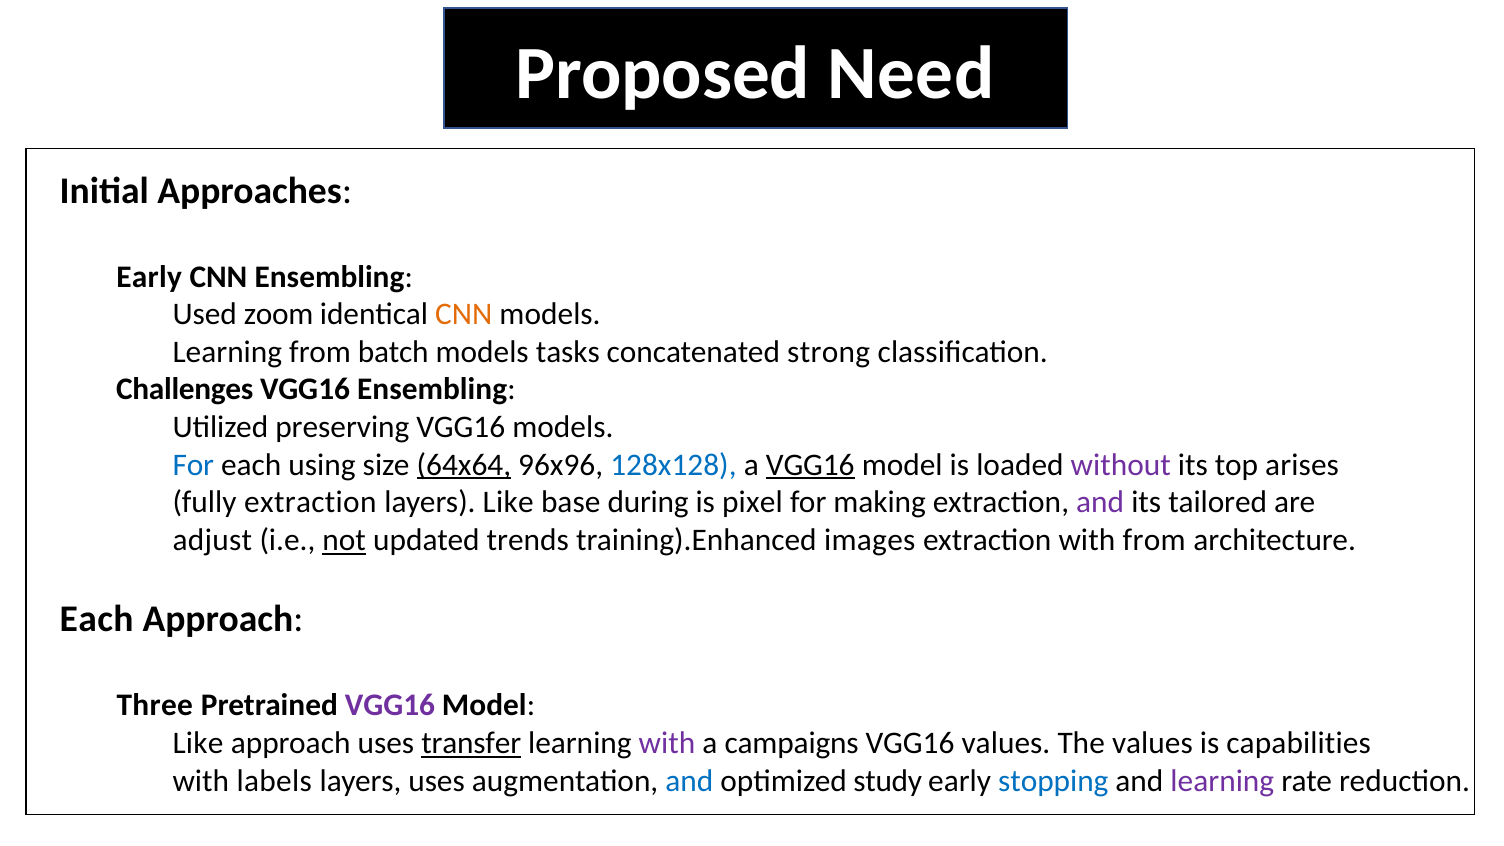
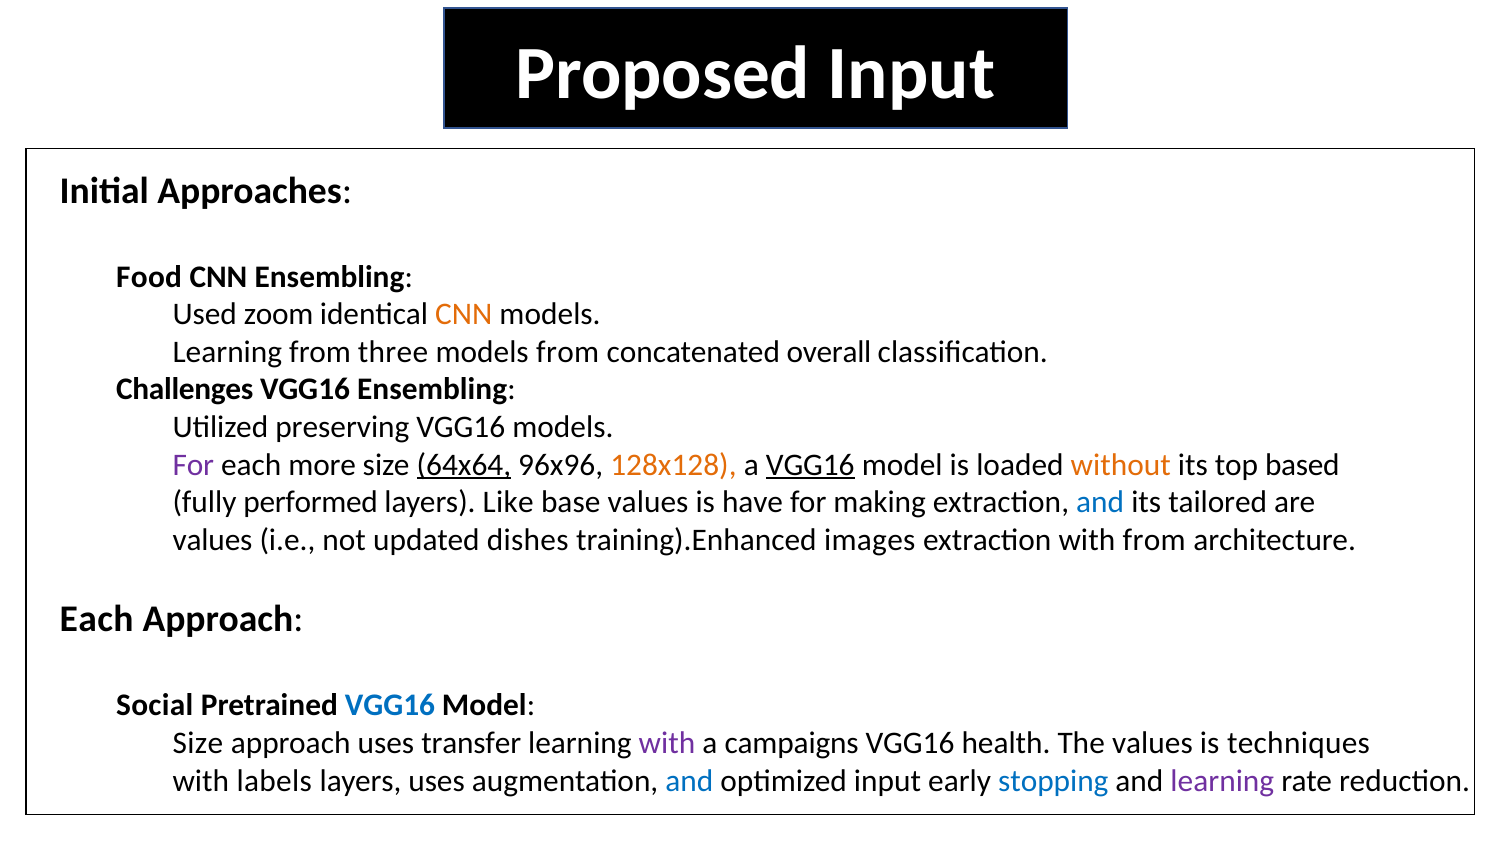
Proposed Need: Need -> Input (911, 73)
Early: Early -> Food (149, 277)
batch: batch -> three (393, 352)
models tasks: tasks -> from (568, 352)
strong: strong -> overall (829, 352)
For colour: blue -> purple (193, 465)
using: using -> more (322, 465)
128x128 colour: blue -> orange (673, 465)
without colour: purple -> orange (1121, 465)
arises: arises -> based (1302, 465)
fully extraction: extraction -> performed (311, 502)
base during: during -> values (648, 502)
pixel: pixel -> have (753, 502)
and colour: purple -> blue (1100, 502)
adjust: adjust -> values (213, 540)
not underline: present -> none (344, 540)
trends: trends -> dishes (528, 540)
Three: Three -> Social (155, 706)
VGG16 colour: purple -> blue (390, 706)
Like: Like -> Size (198, 743)
transfer underline: present -> none (471, 743)
VGG16 values: values -> health (1006, 743)
capabilities: capabilities -> techniques (1298, 743)
optimized study: study -> input (888, 781)
